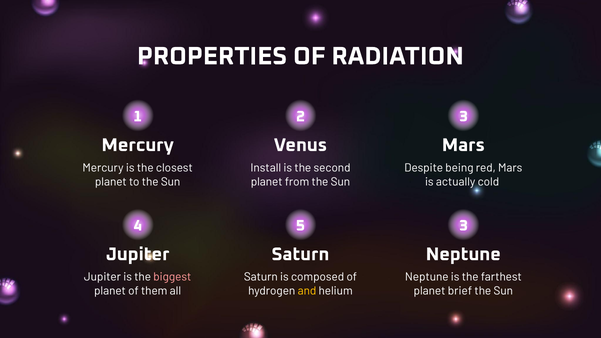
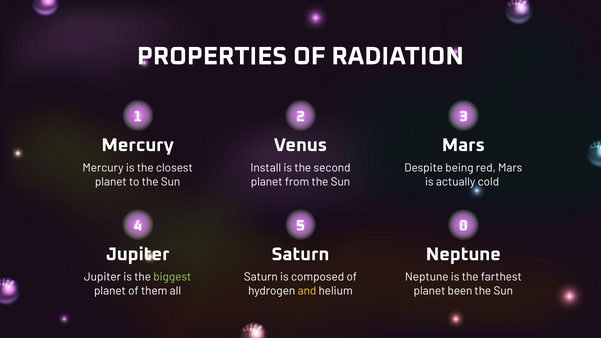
5 3: 3 -> 0 (463, 226)
biggest colour: pink -> light green (172, 277)
brief: brief -> been (460, 291)
